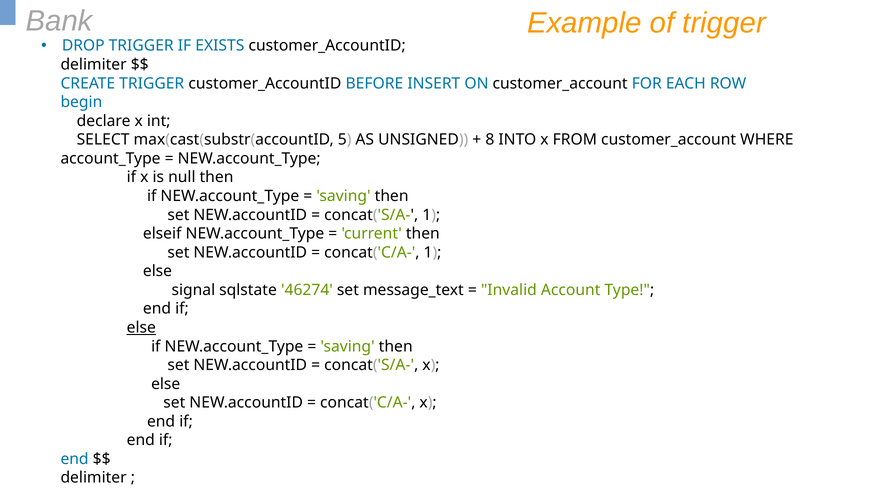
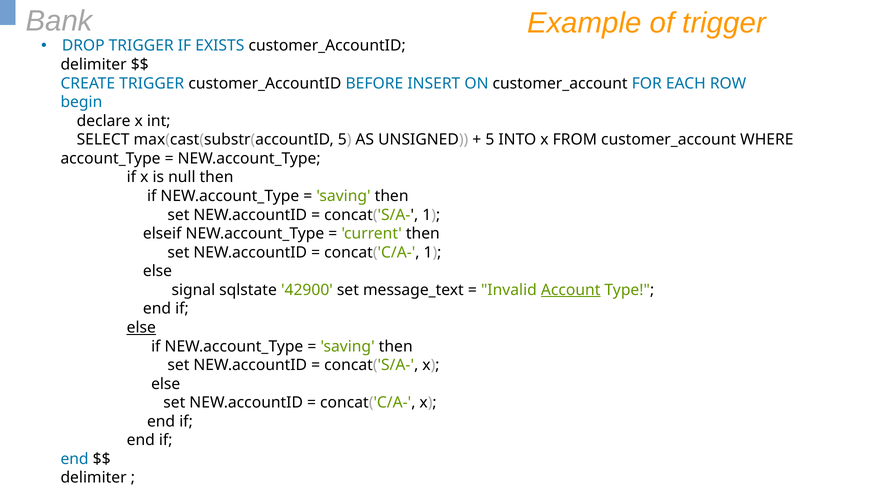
8: 8 -> 5 (490, 140)
46274: 46274 -> 42900 (307, 290)
Account underline: none -> present (571, 290)
